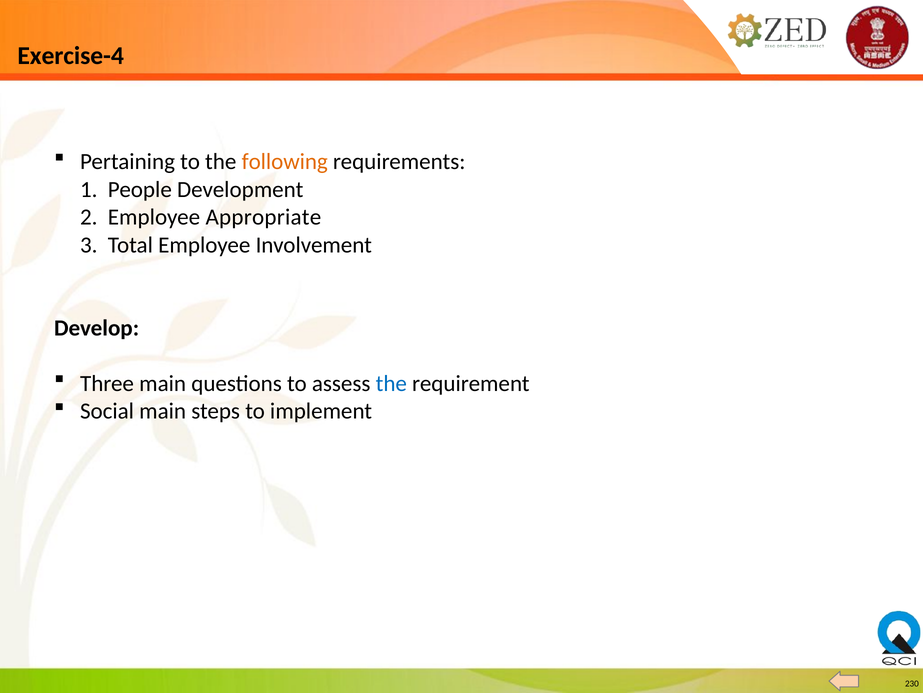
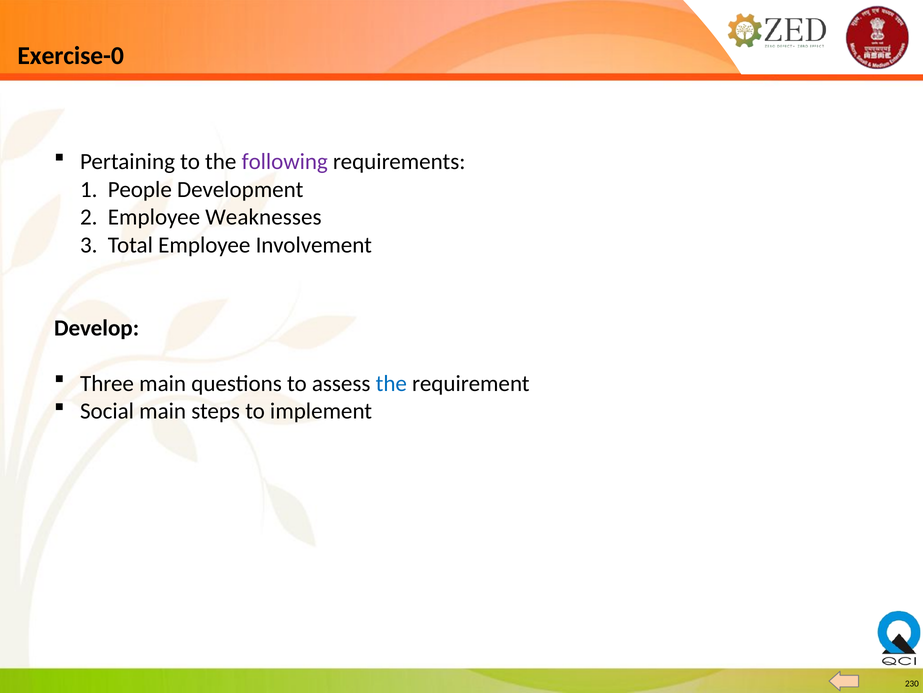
Exercise-4: Exercise-4 -> Exercise-0 (71, 56)
following colour: orange -> purple (285, 162)
Appropriate: Appropriate -> Weaknesses (263, 217)
